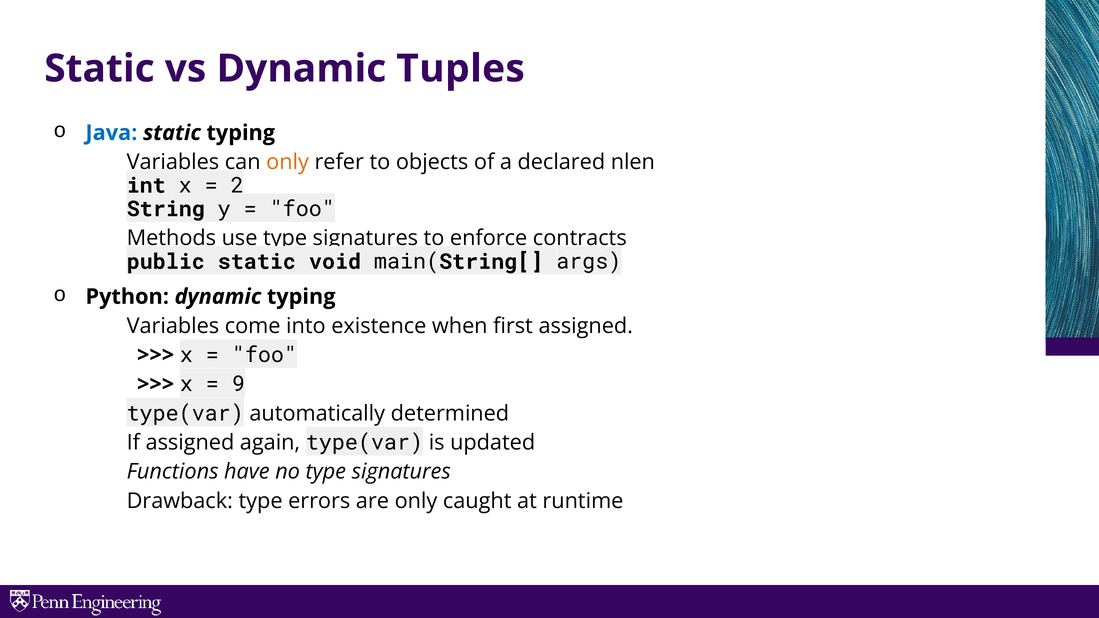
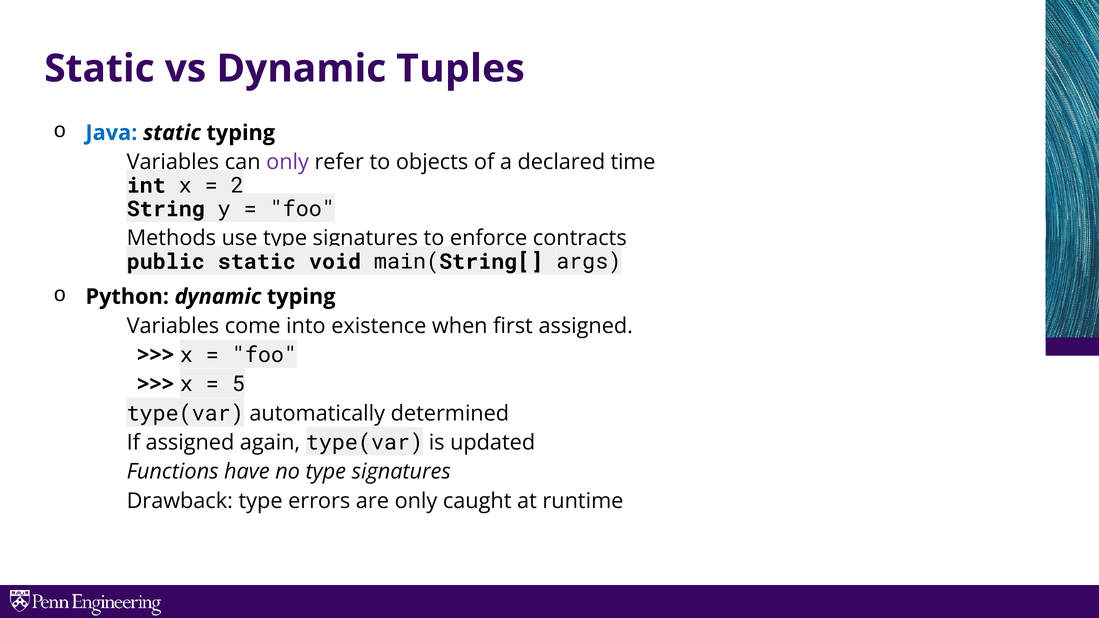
only colour: orange -> purple (288, 162)
nlen: nlen -> time (633, 162)
9: 9 -> 5 (238, 384)
